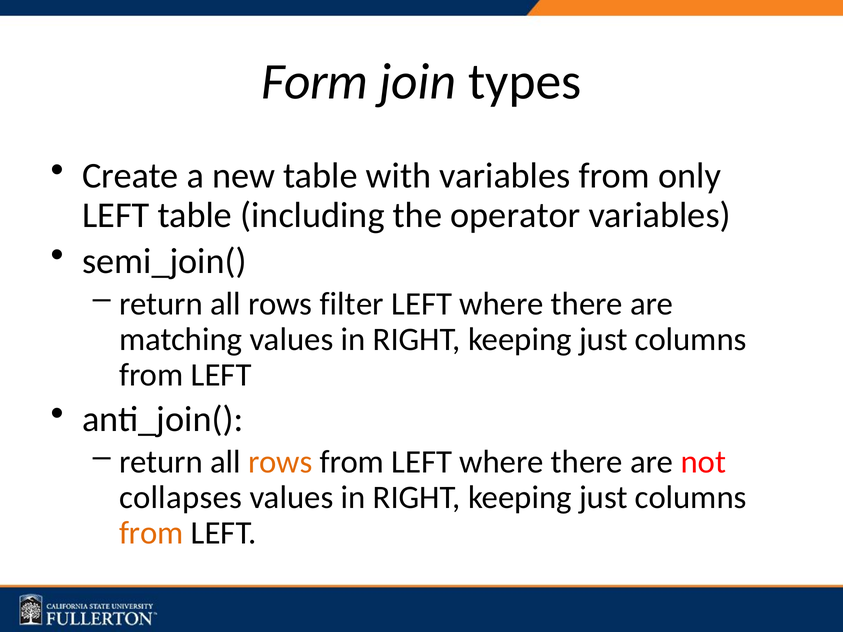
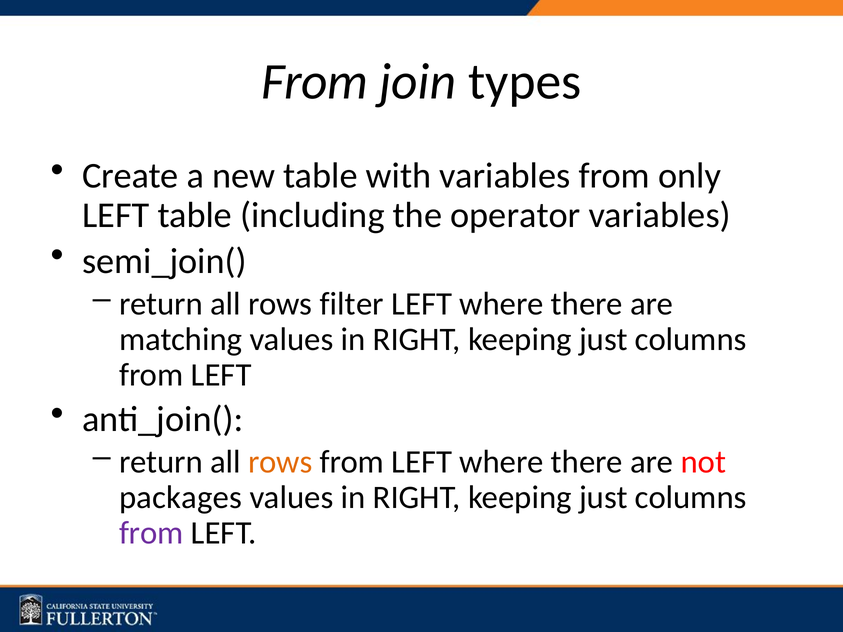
Form: Form -> From (315, 82)
collapses: collapses -> packages (181, 498)
from colour: orange -> purple (151, 533)
